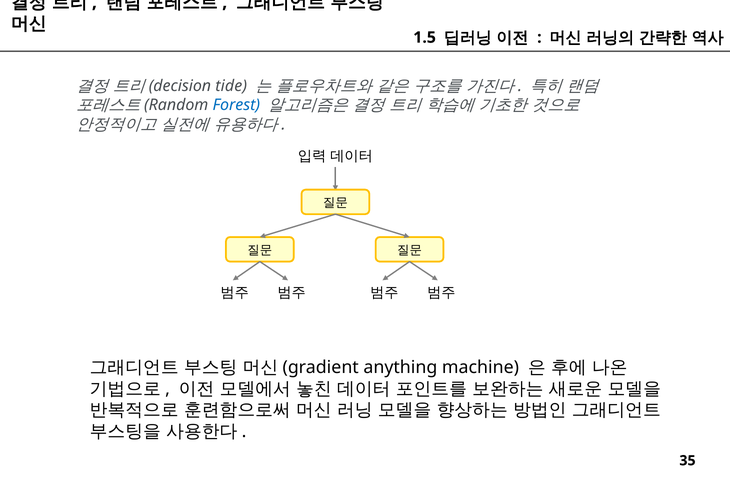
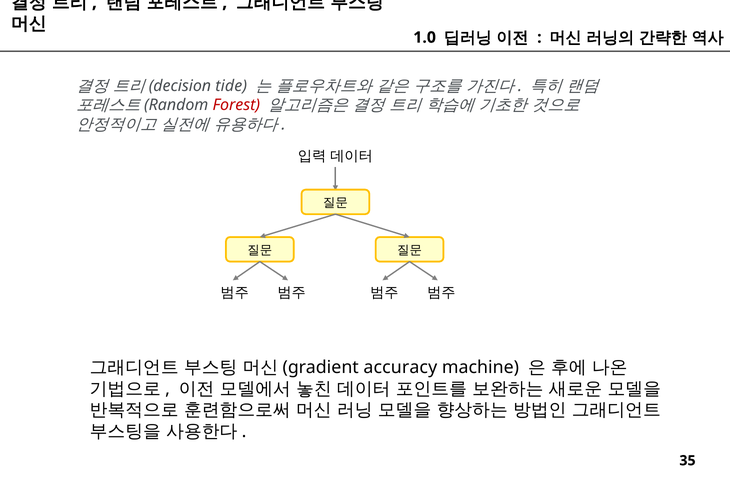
1.5: 1.5 -> 1.0 (425, 37)
Forest colour: blue -> red (236, 105)
anything: anything -> accuracy (400, 367)
